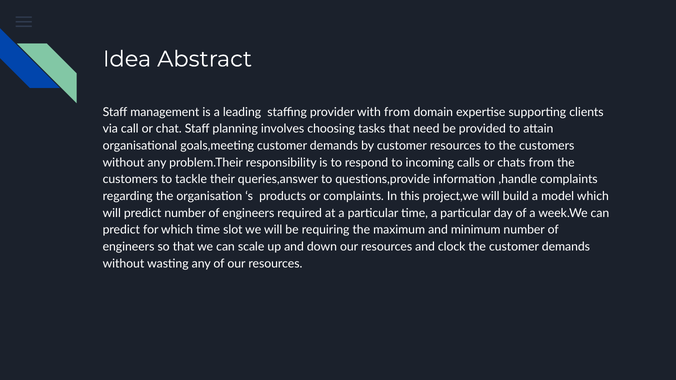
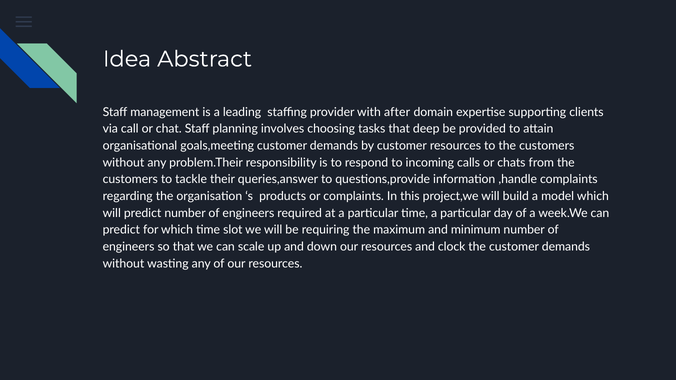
with from: from -> after (397, 112)
need: need -> deep (426, 129)
